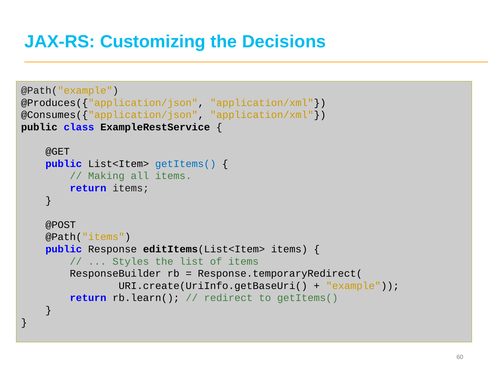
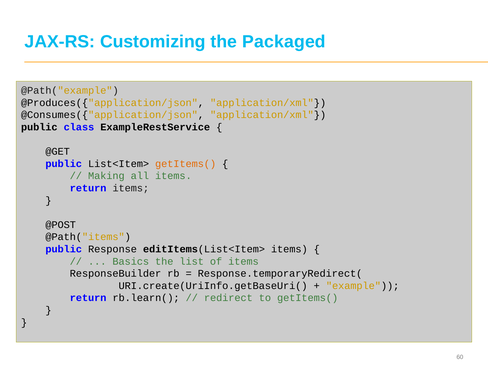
Decisions: Decisions -> Packaged (284, 42)
getItems( colour: blue -> orange (186, 164)
Styles: Styles -> Basics (131, 261)
